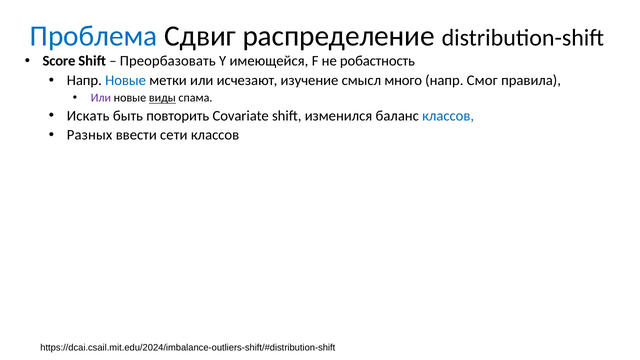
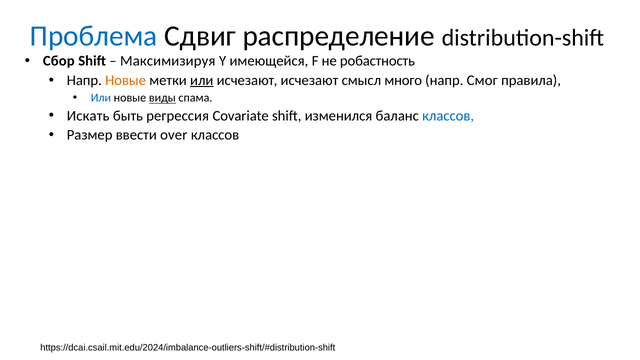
Score: Score -> Сбор (59, 61)
Преорбазовать: Преорбазовать -> Максимизируя (168, 61)
Новые colour: blue -> orange (126, 80)
или underline: none -> present (202, 80)
исчезают изучение: изучение -> исчезают (309, 80)
Или colour: purple -> blue (101, 98)
повторить: повторить -> регрессия (178, 116)
Разных: Разных -> Размер (90, 135)
сети: сети -> over (174, 135)
